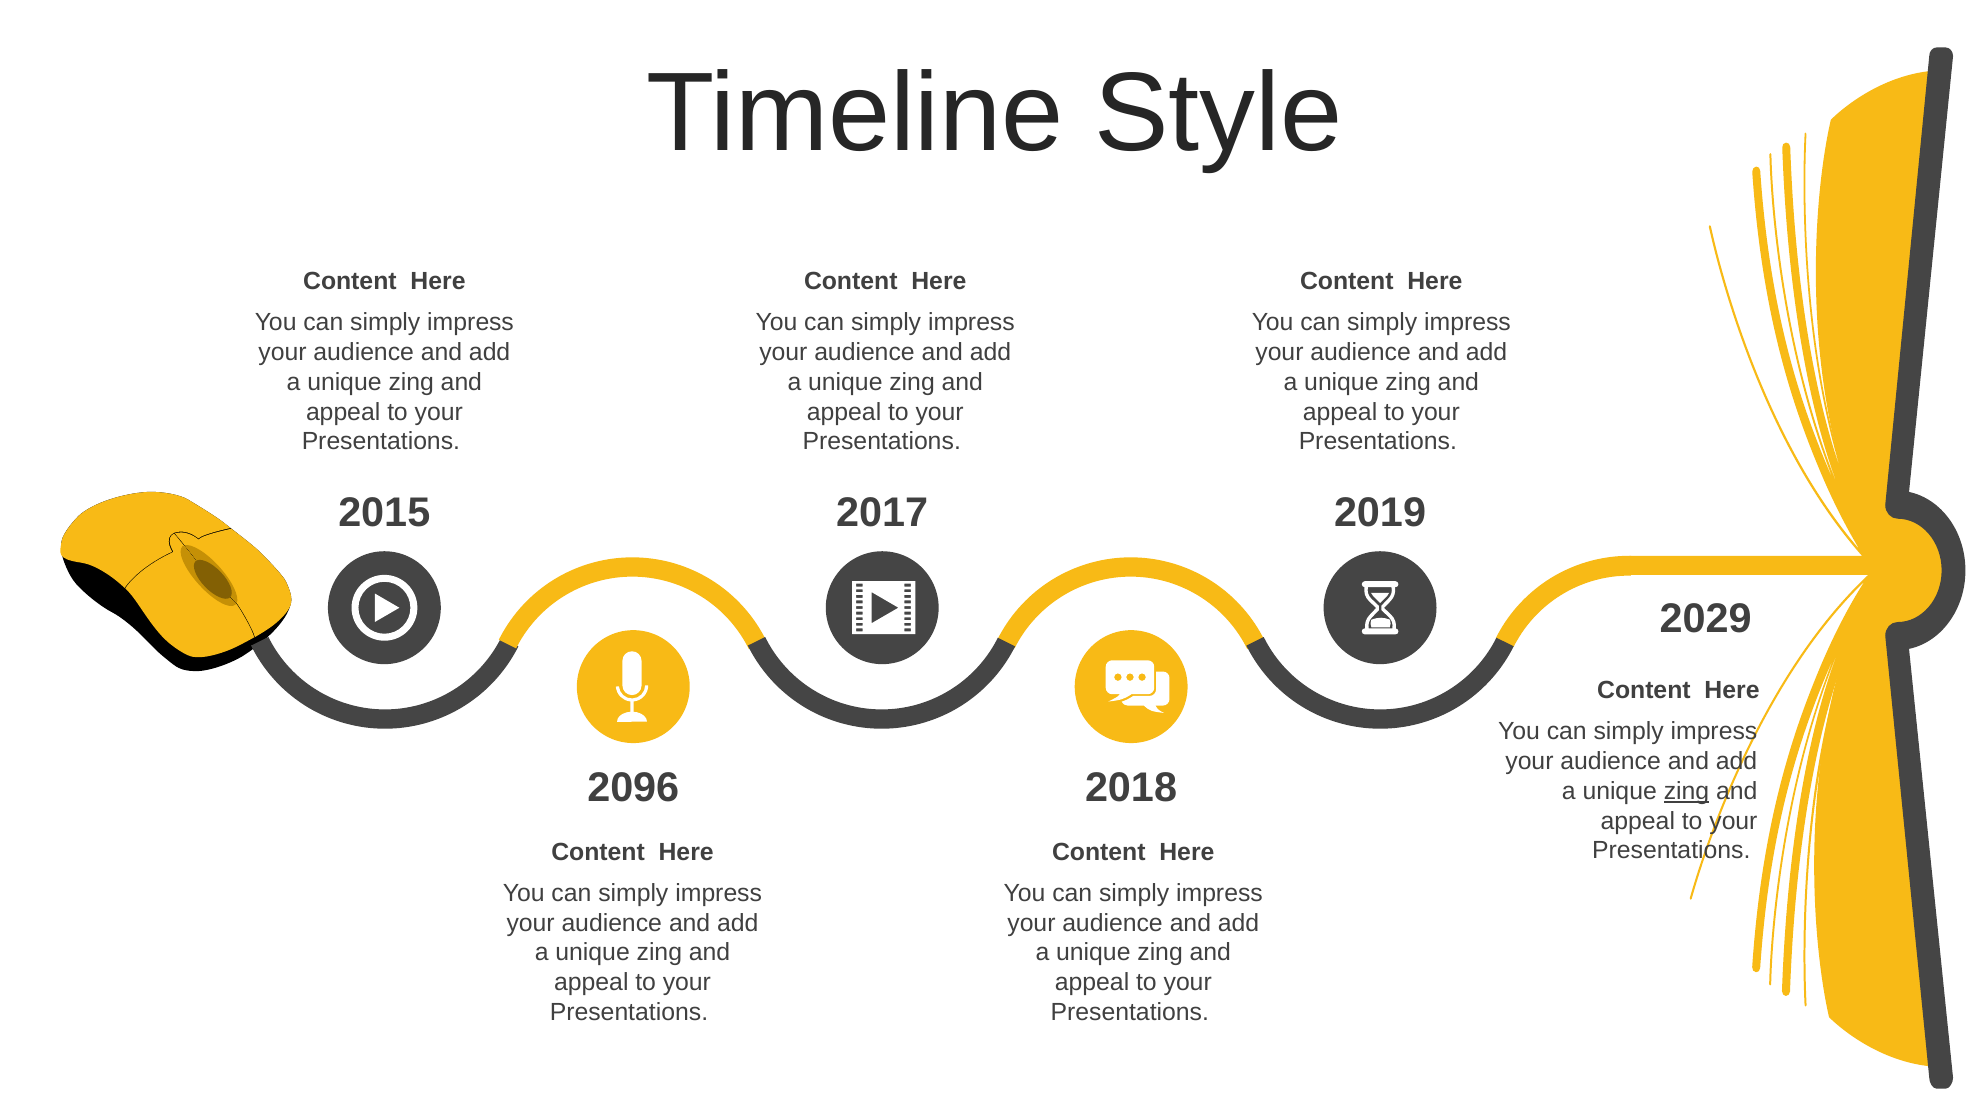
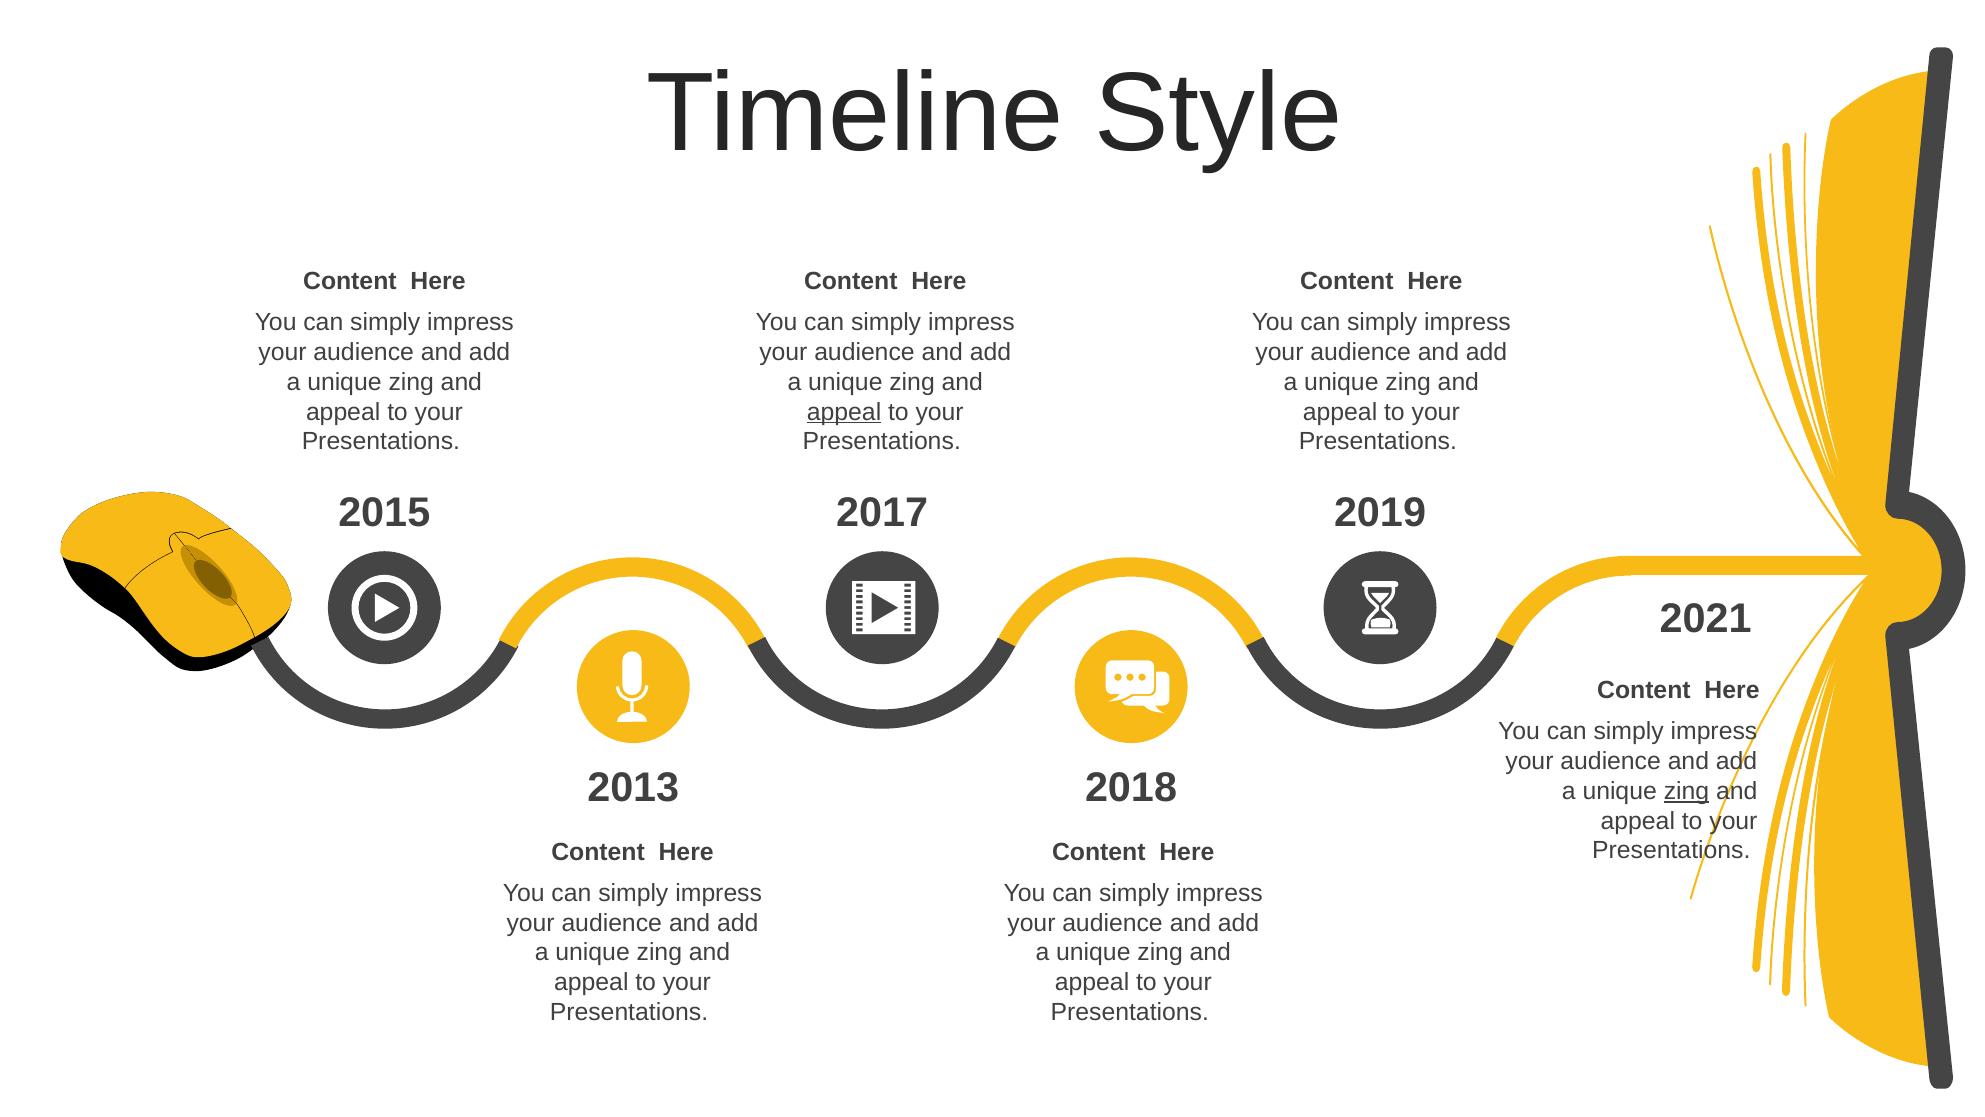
appeal underline: none -> present (844, 412)
2029: 2029 -> 2021 (1706, 618)
2096: 2096 -> 2013 (633, 787)
